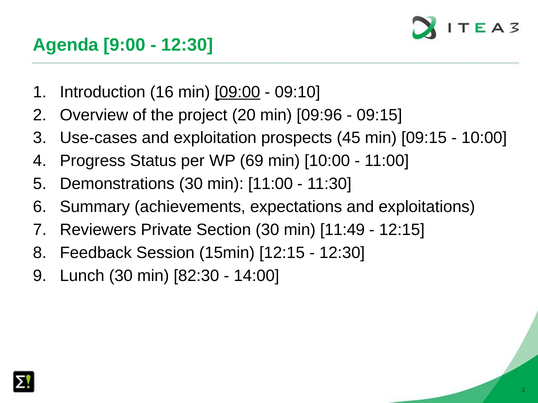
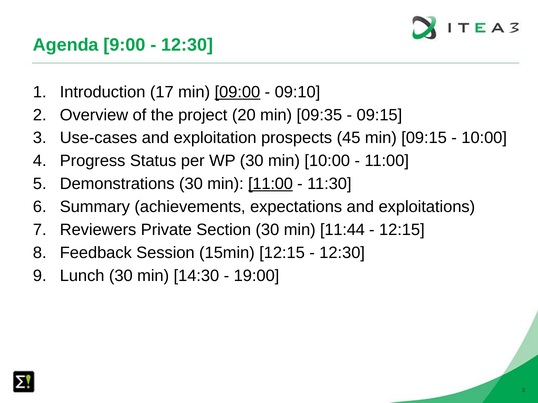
16: 16 -> 17 (162, 92)
09:96: 09:96 -> 09:35 (319, 115)
WP 69: 69 -> 30 (252, 161)
11:00 underline: none -> present (271, 184)
11:49: 11:49 -> 11:44 (342, 230)
82:30: 82:30 -> 14:30 (196, 276)
14:00: 14:00 -> 19:00 (256, 276)
